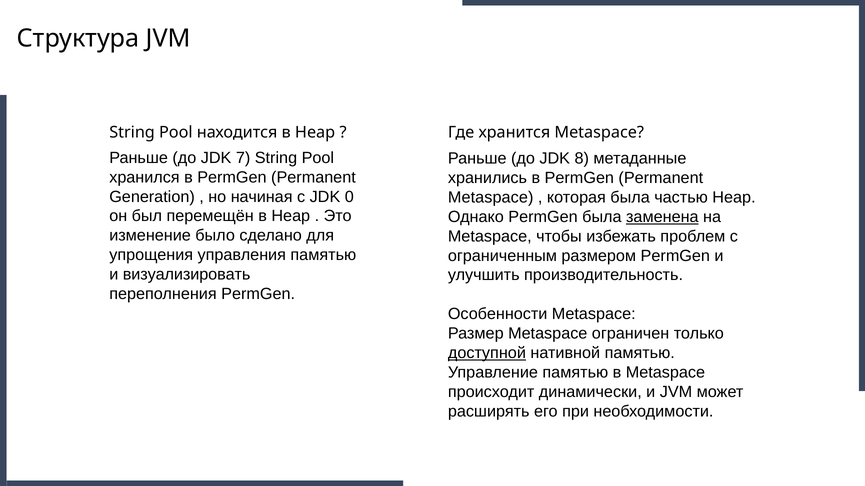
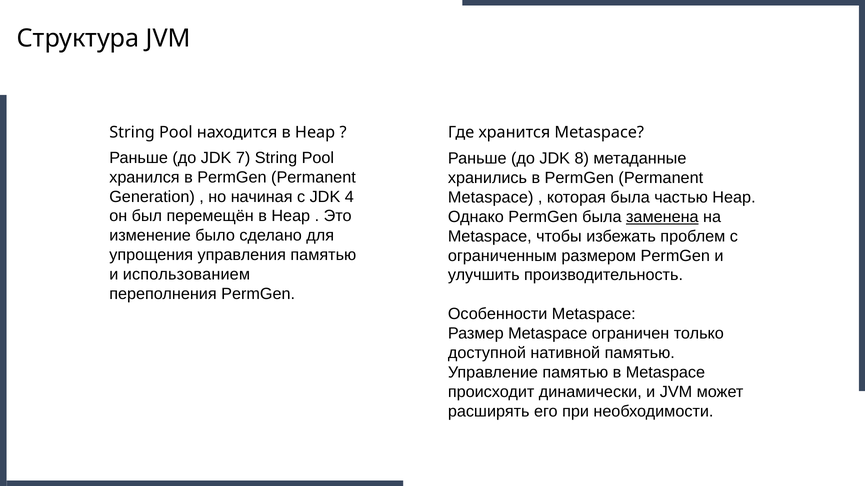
0: 0 -> 4 (349, 197)
визуализировать: визуализировать -> использованием (186, 275)
доступной underline: present -> none (487, 353)
